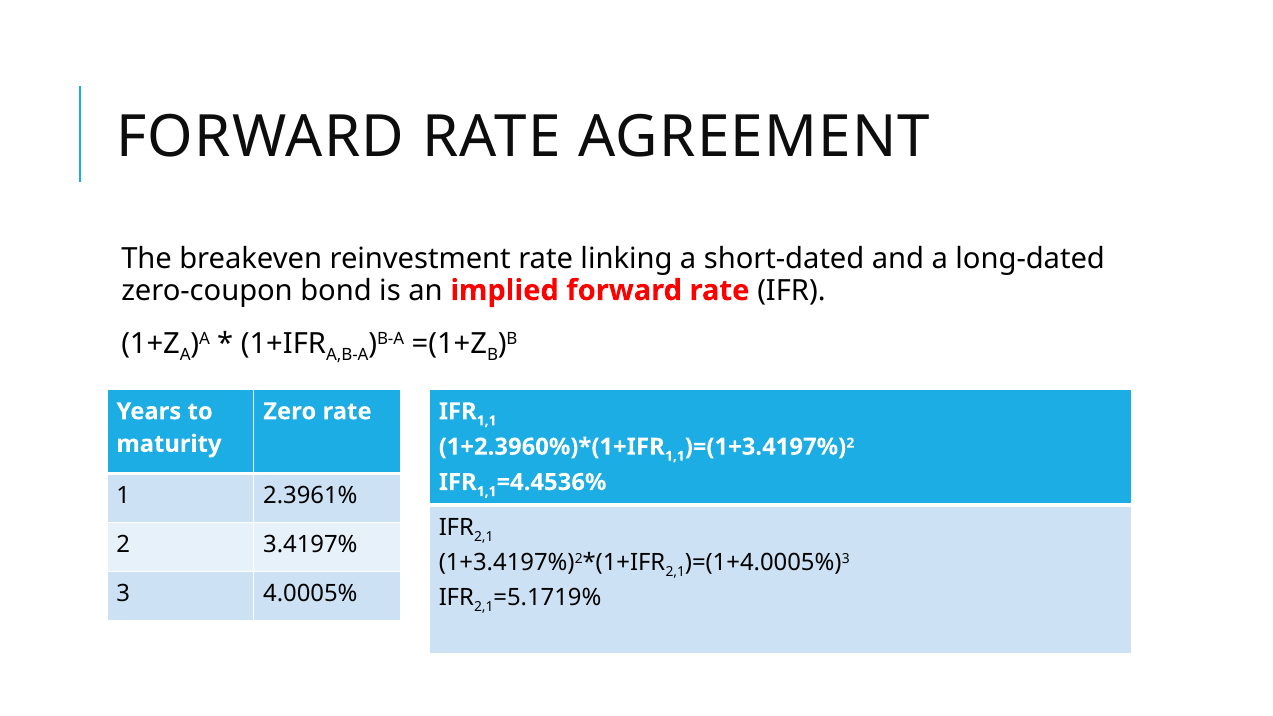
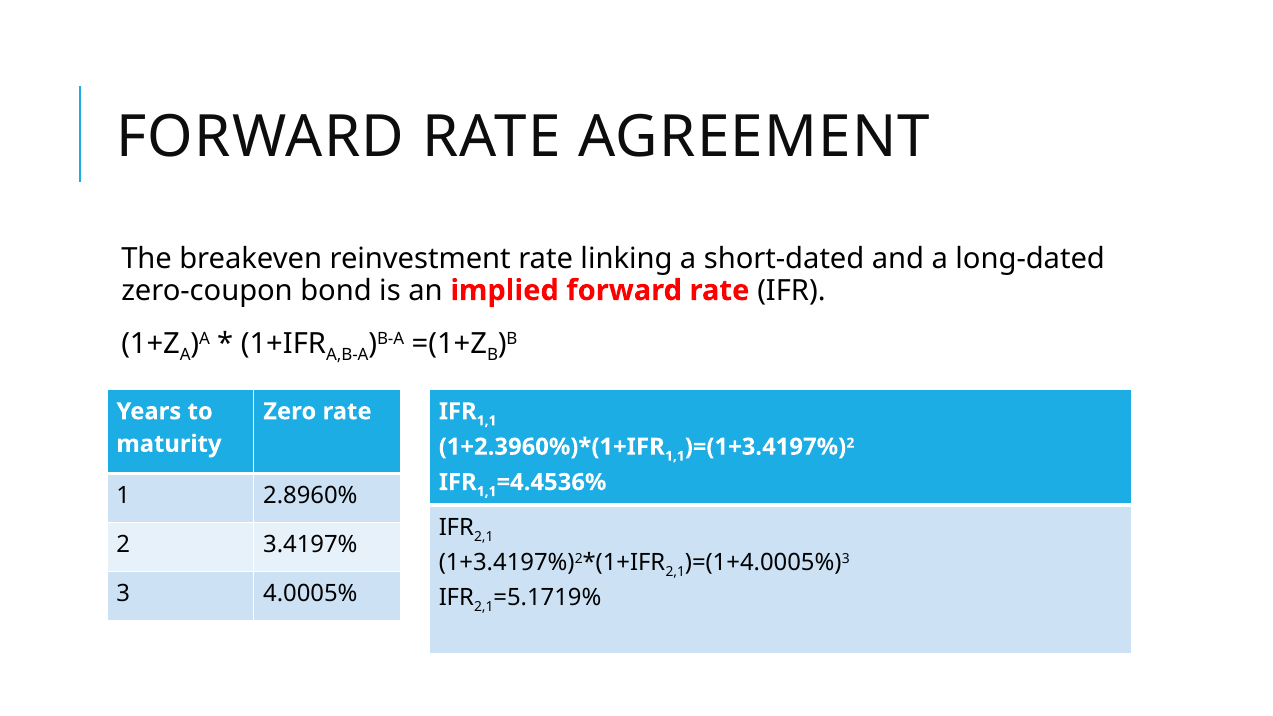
2.3961%: 2.3961% -> 2.8960% (310, 496)
